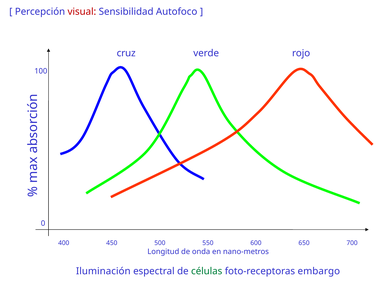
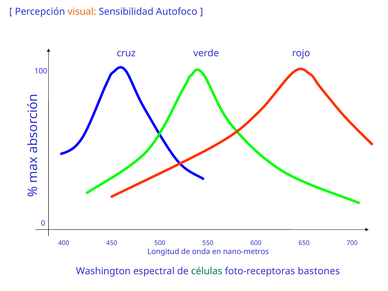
visual colour: red -> orange (82, 12)
Iluminación: Iluminación -> Washington (103, 271)
embargo: embargo -> bastones (319, 271)
